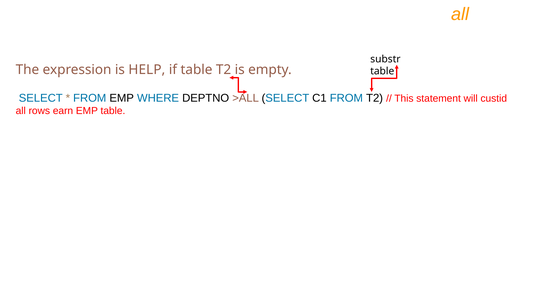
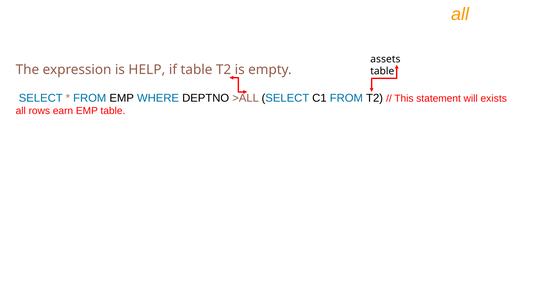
substr: substr -> assets (385, 59)
custid: custid -> exists (494, 98)
